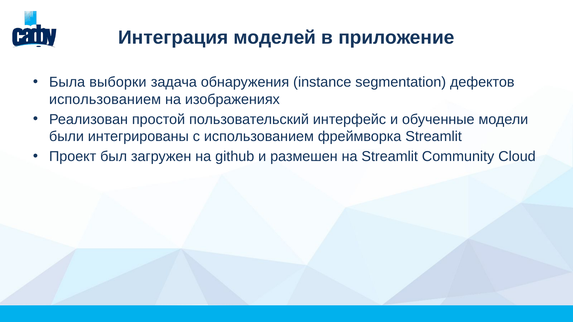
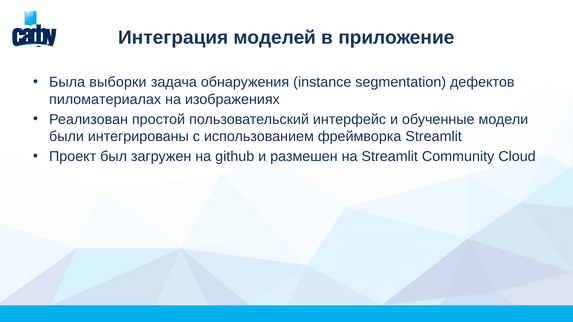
использованием: использованием -> пиломатериалах (105, 99)
